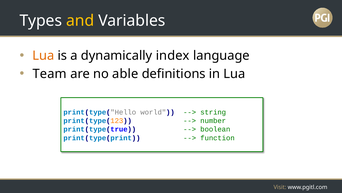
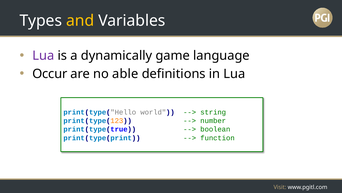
Lua colour: orange -> purple (43, 56)
index: index -> game (173, 56)
Team: Team -> Occur (50, 74)
